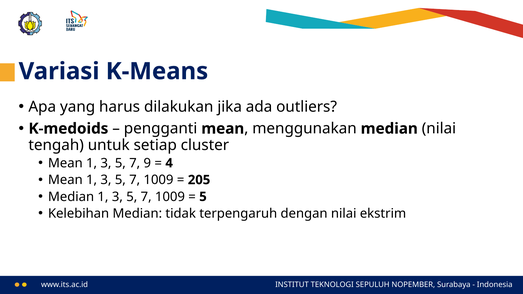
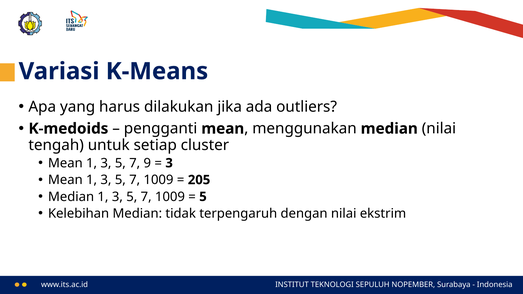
4: 4 -> 3 (169, 163)
